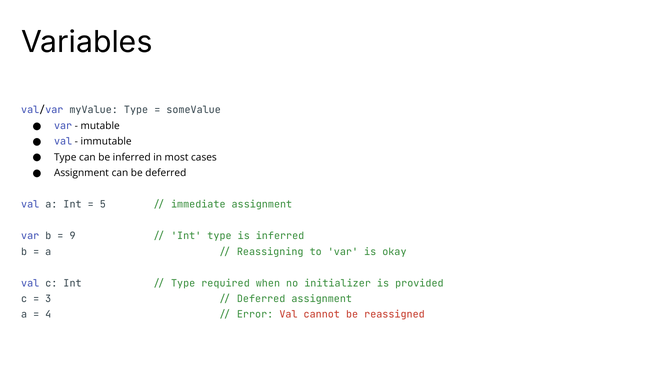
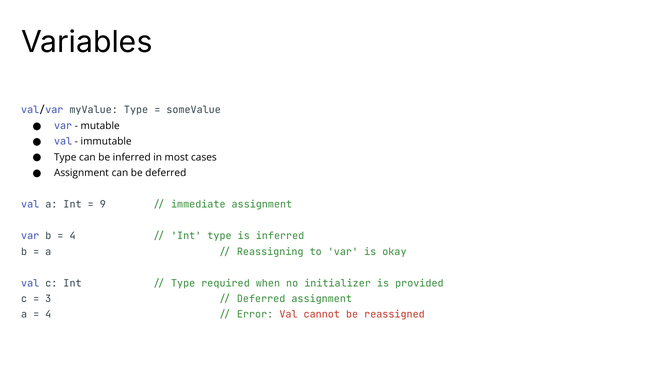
5: 5 -> 9 (103, 204)
9: 9 -> 4 (73, 236)
